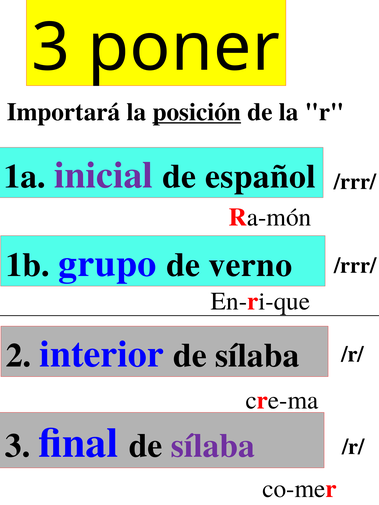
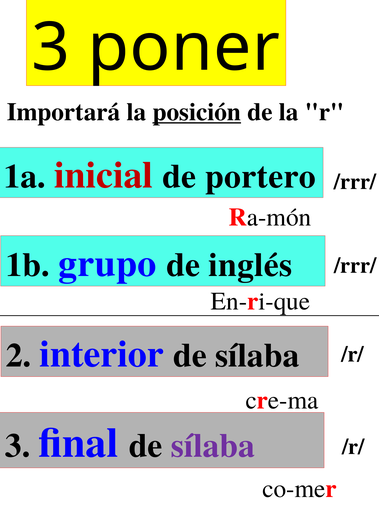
inicial colour: purple -> red (104, 175)
español: español -> portero (260, 177)
verno: verno -> inglés (250, 265)
